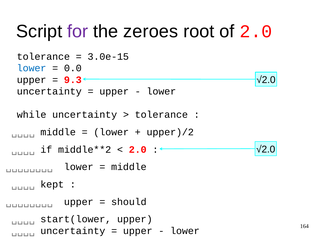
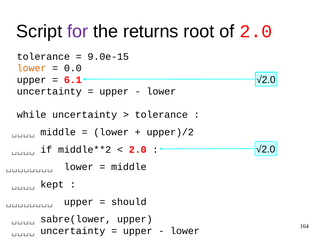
zeroes: zeroes -> returns (151, 31)
3.0e-15: 3.0e-15 -> 9.0e-15 (108, 56)
lower colour: blue -> orange (32, 68)
9.3: 9.3 -> 6.1 (73, 80)
start(lower: start(lower -> sabre(lower (76, 219)
